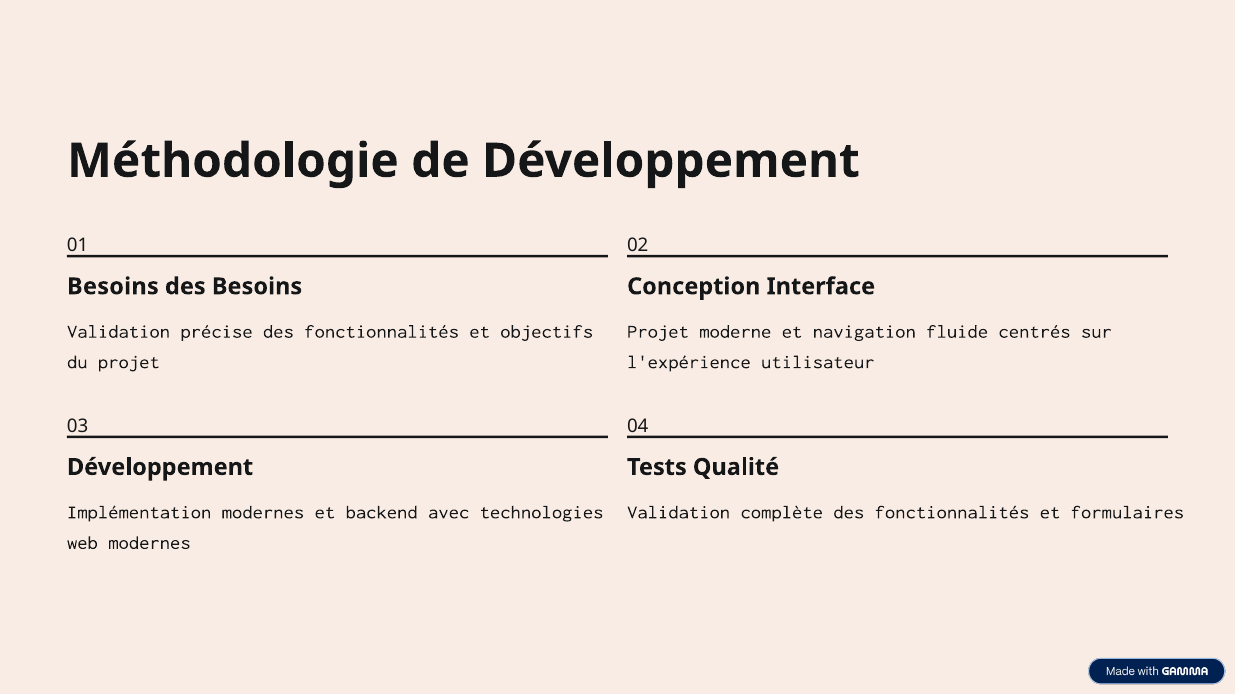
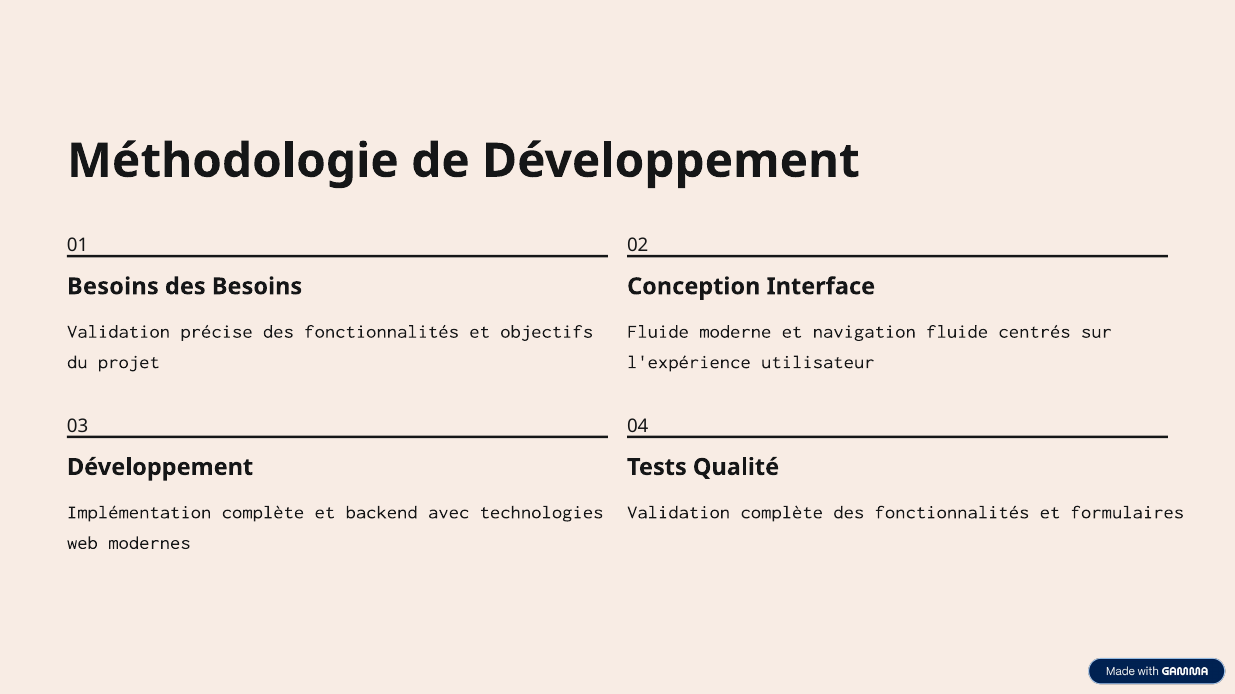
Projet: Projet -> Fluide (658, 332)
Implémentation modernes: modernes -> complète (263, 513)
